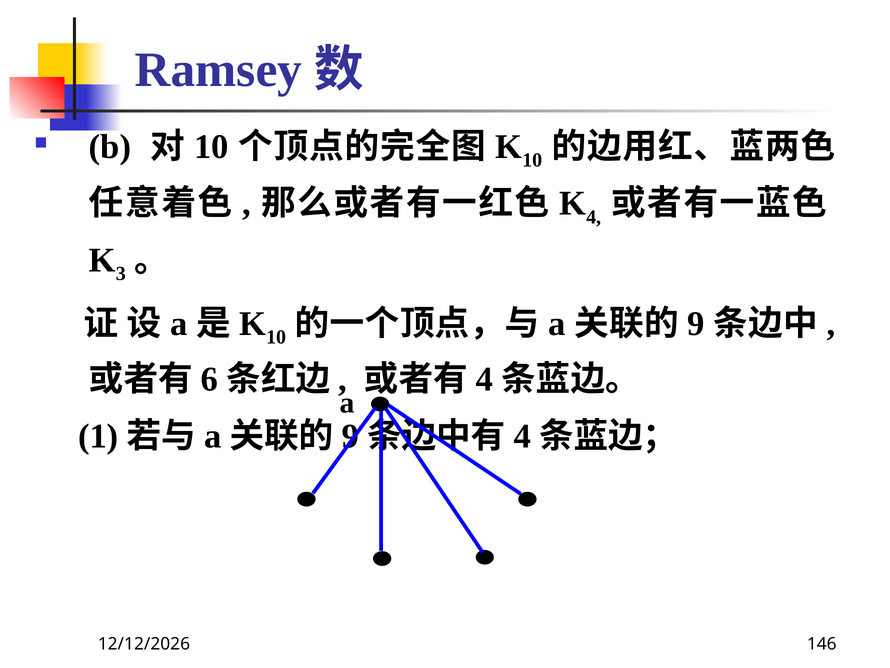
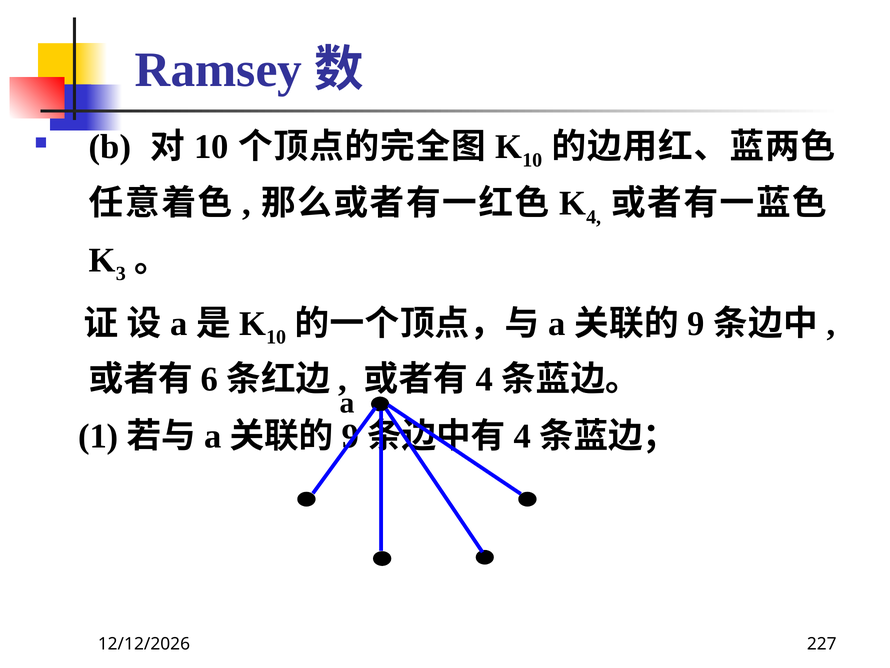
146: 146 -> 227 (822, 644)
